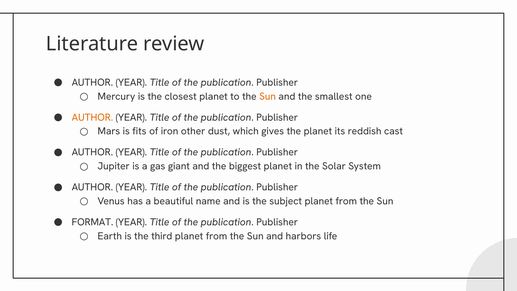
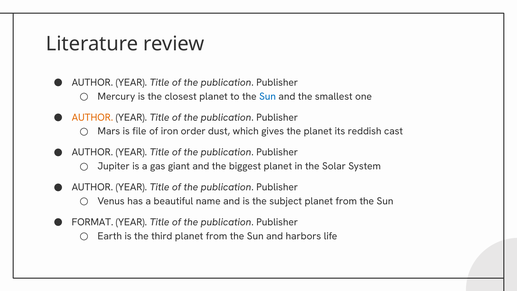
Sun colour: orange -> blue (268, 96)
fits: fits -> file (139, 131)
other: other -> order (193, 131)
